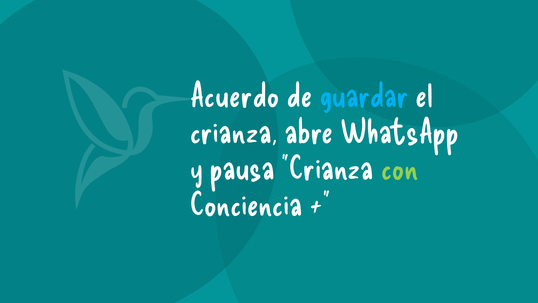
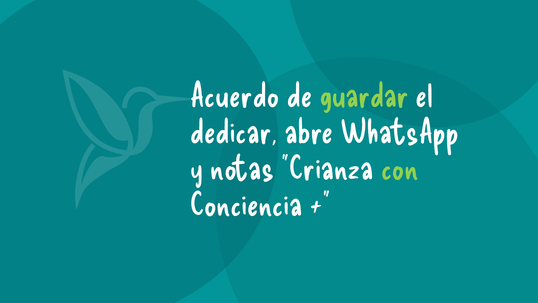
guardar colour: light blue -> light green (364, 96)
crianza: crianza -> dedicar (234, 132)
pausa: pausa -> notas (242, 169)
